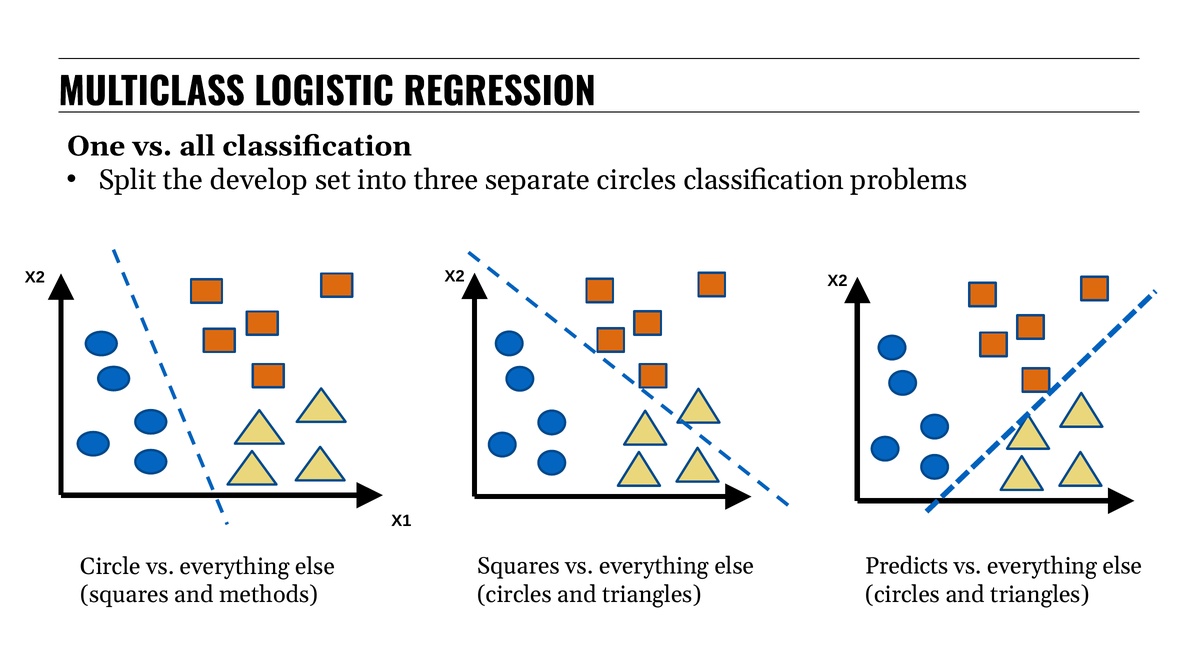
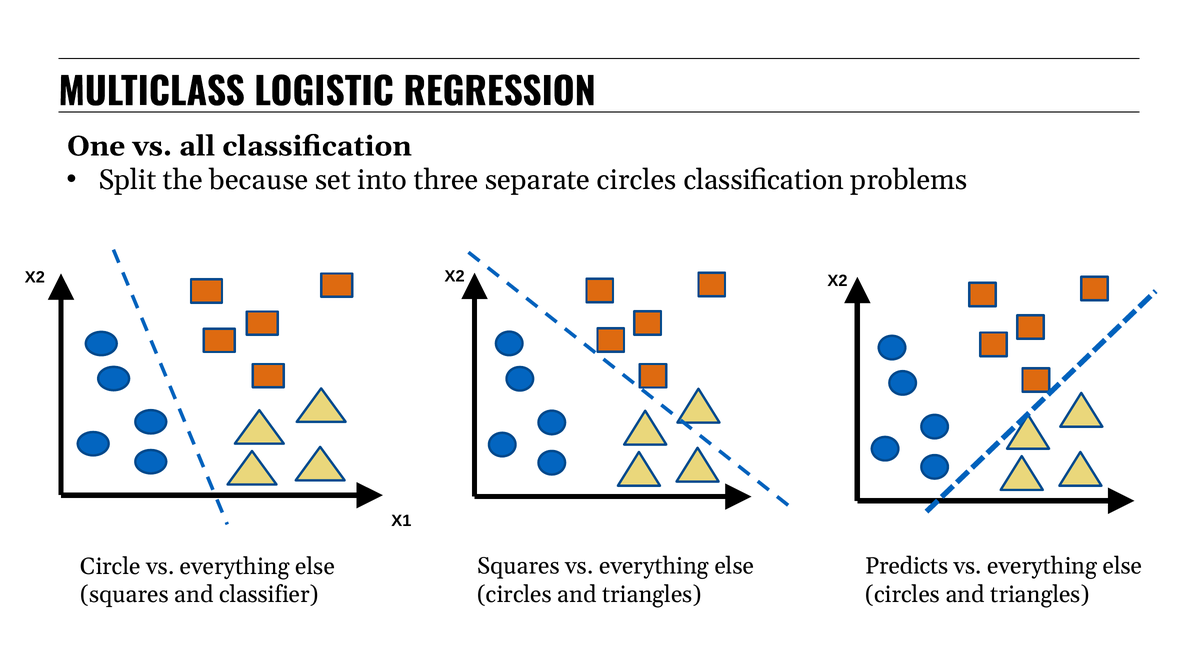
develop: develop -> because (259, 180)
methods: methods -> classifier (269, 595)
